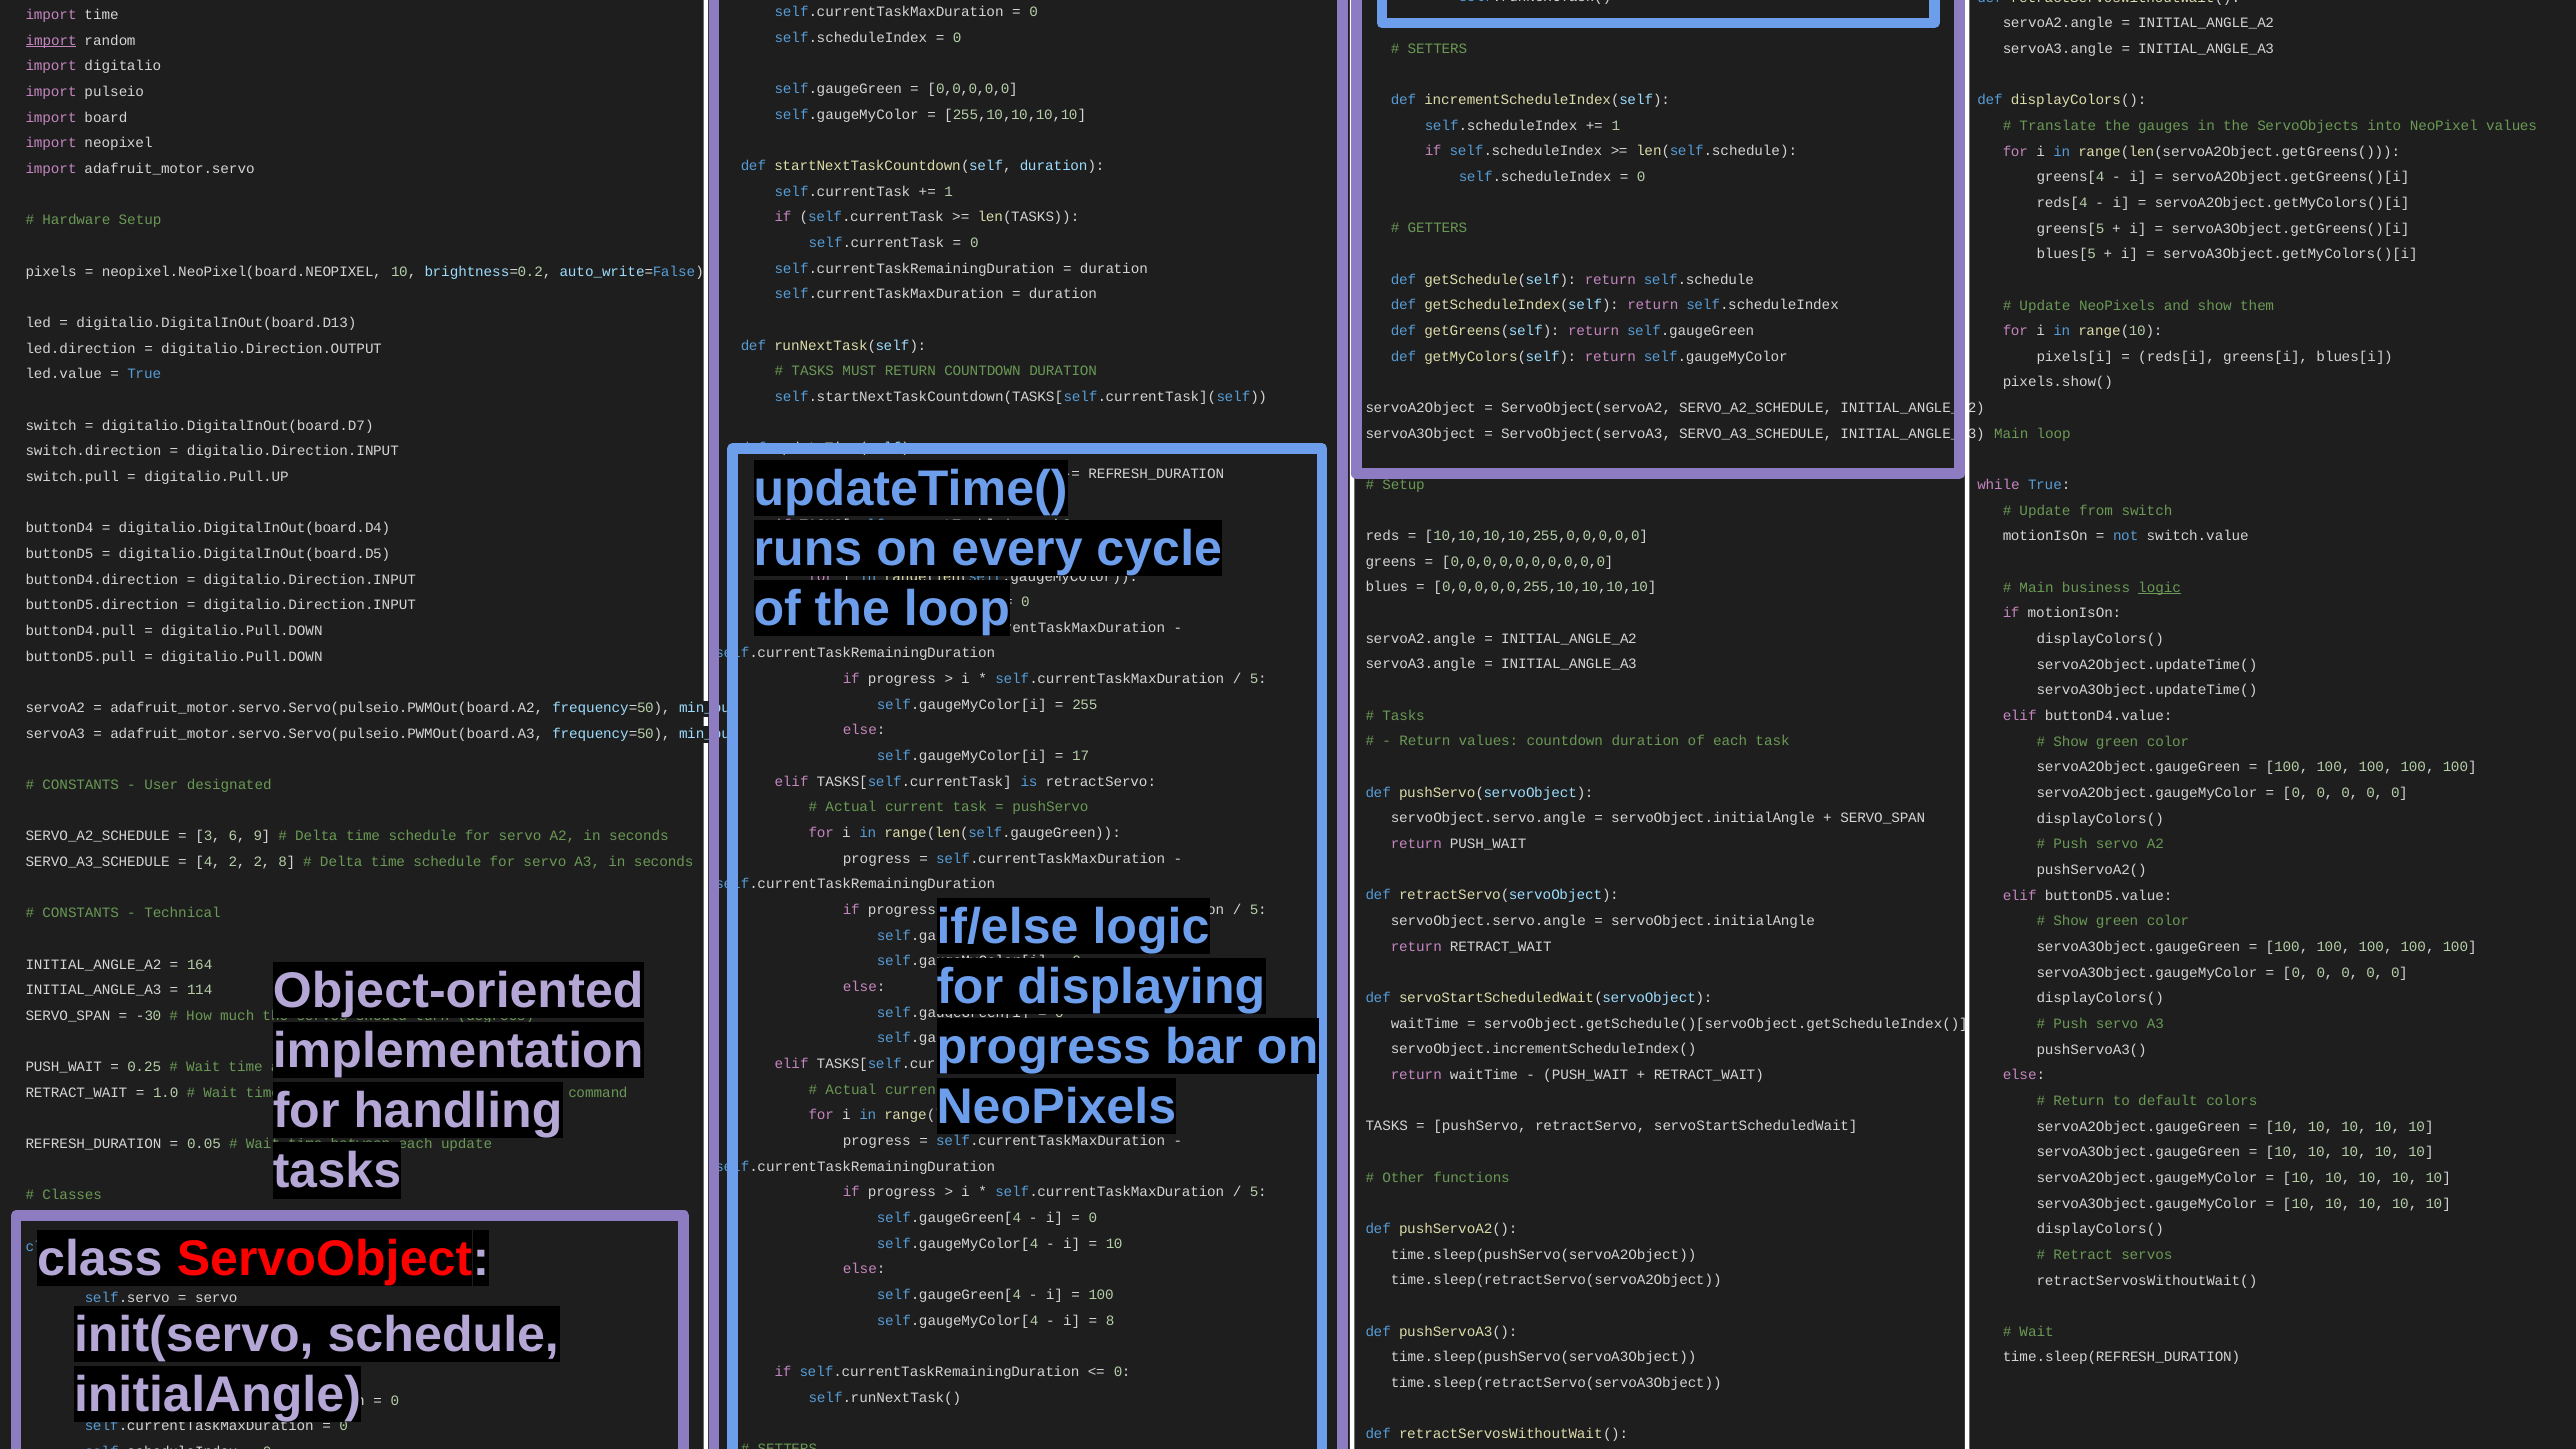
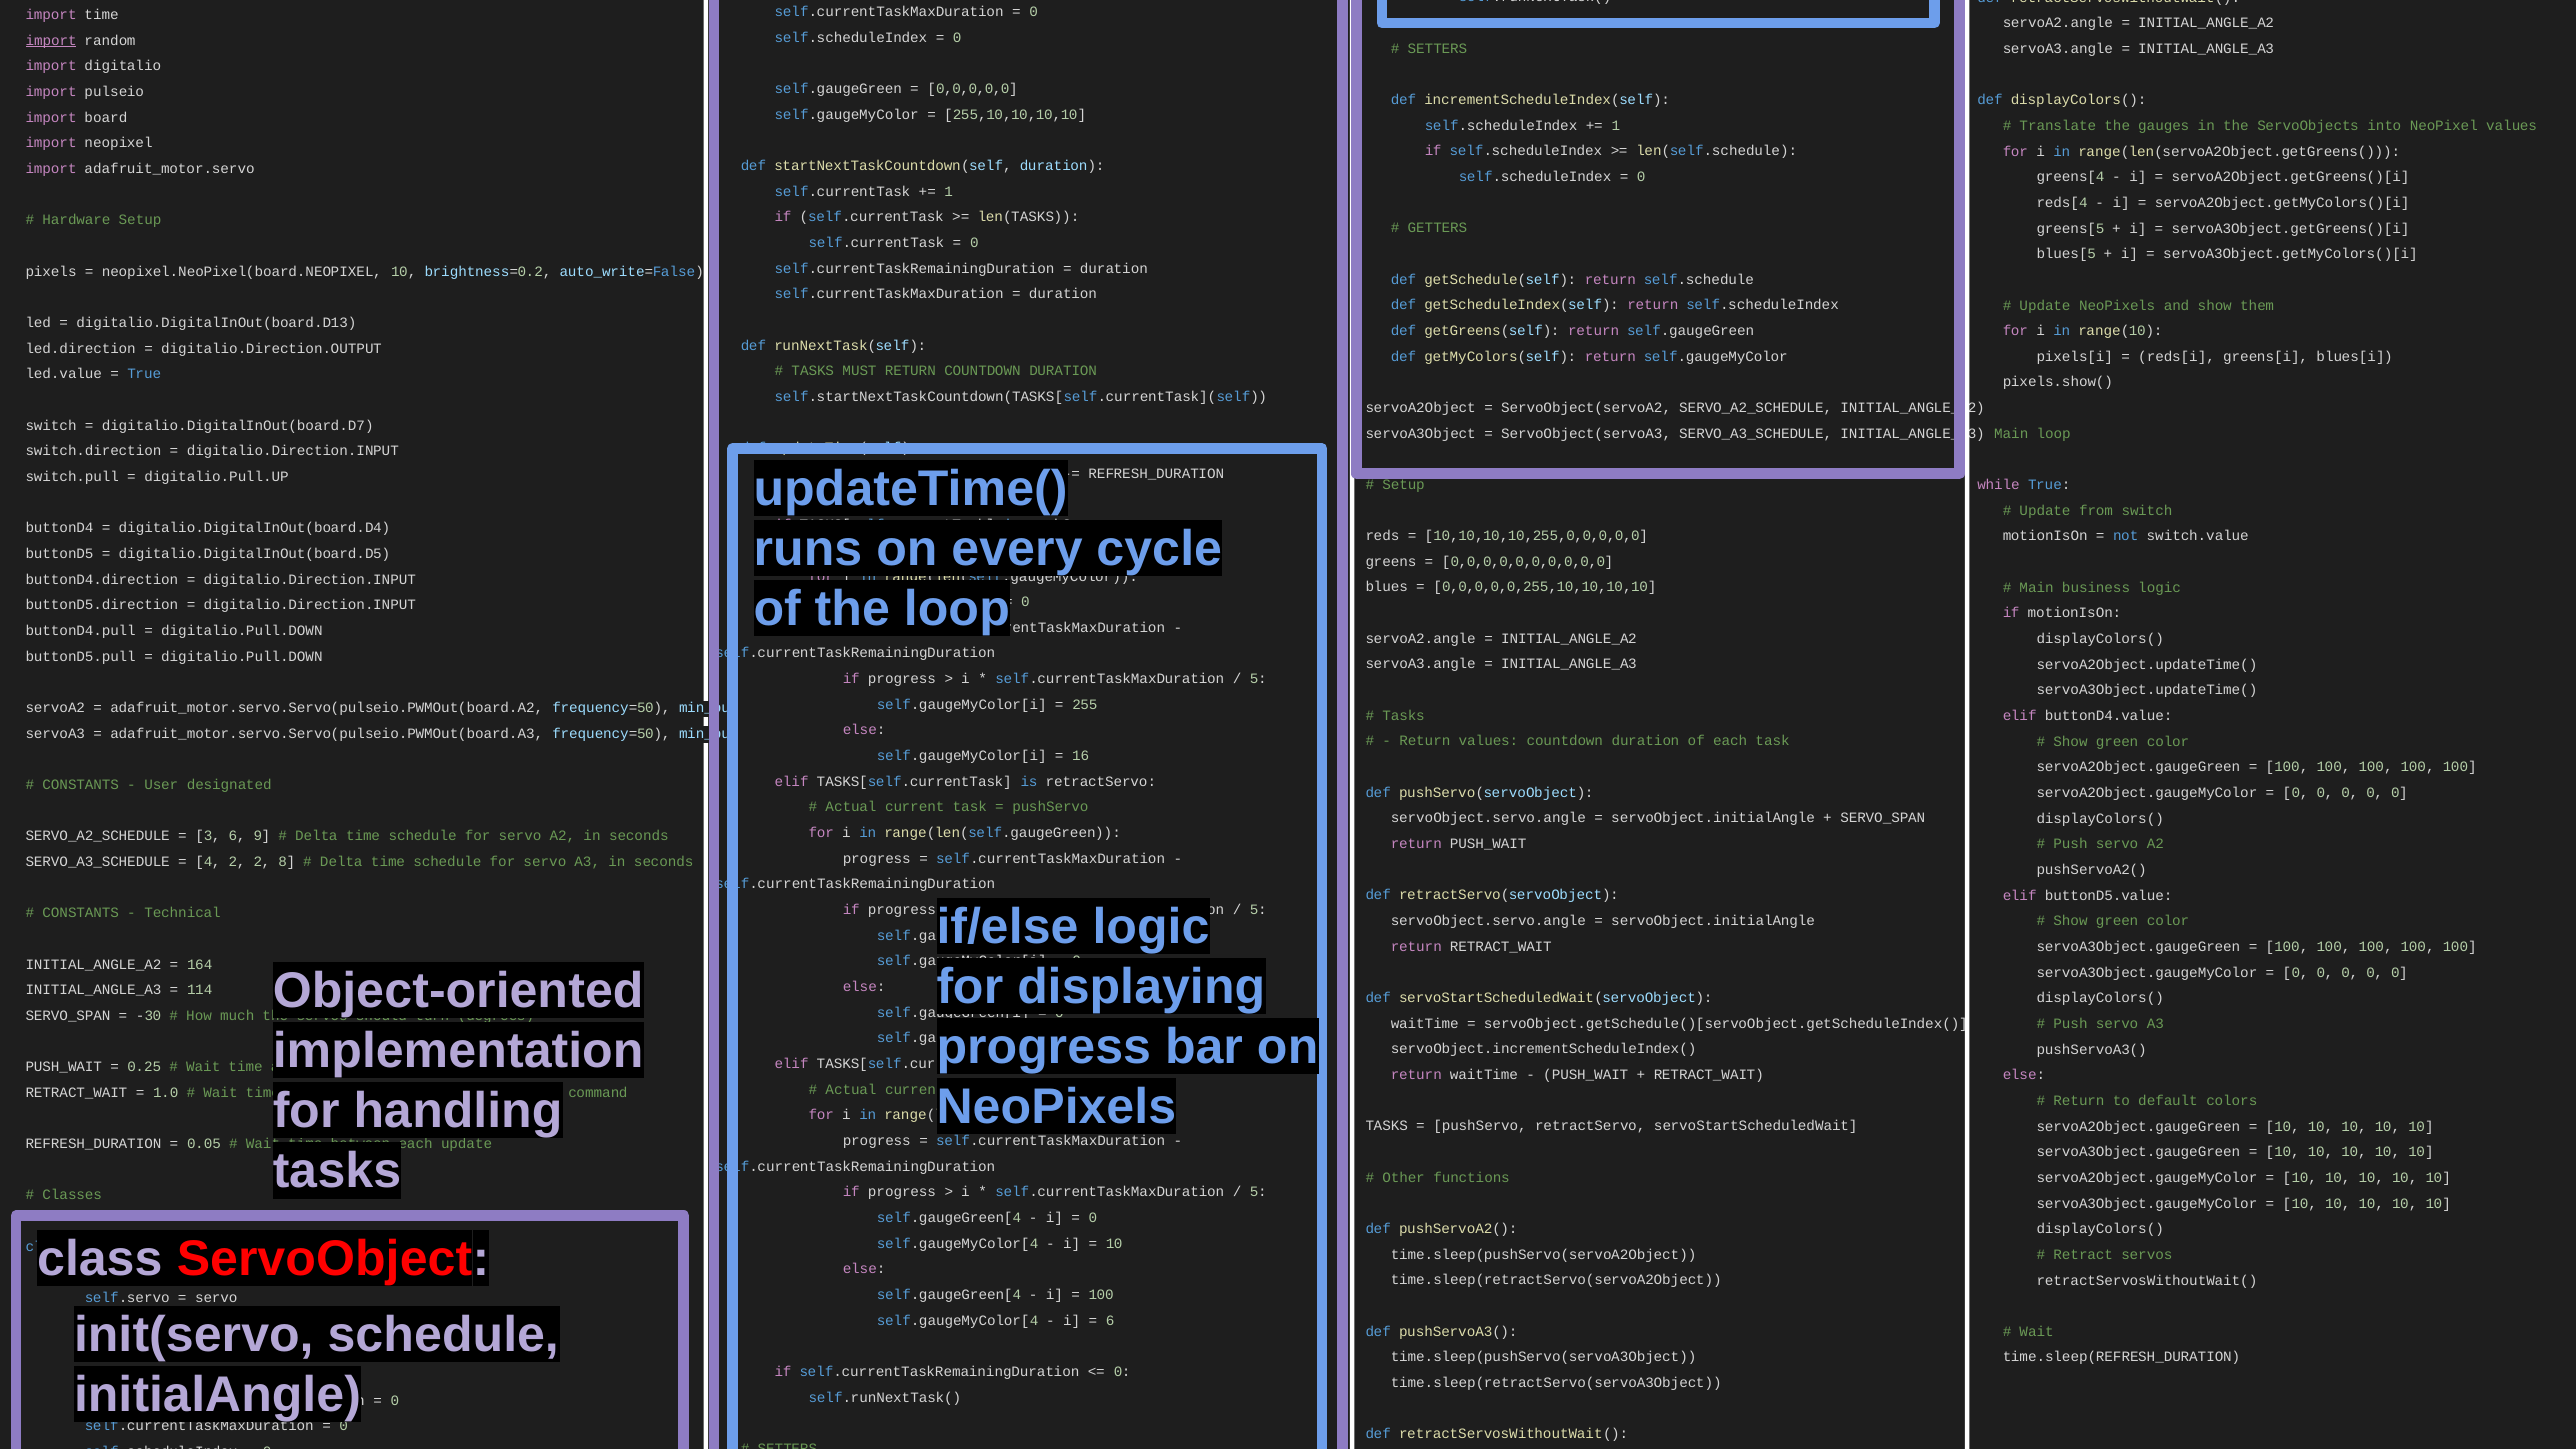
logic underline: present -> none (2160, 588)
17: 17 -> 16 (1081, 756)
8: 8 -> 6 (1110, 1320)
